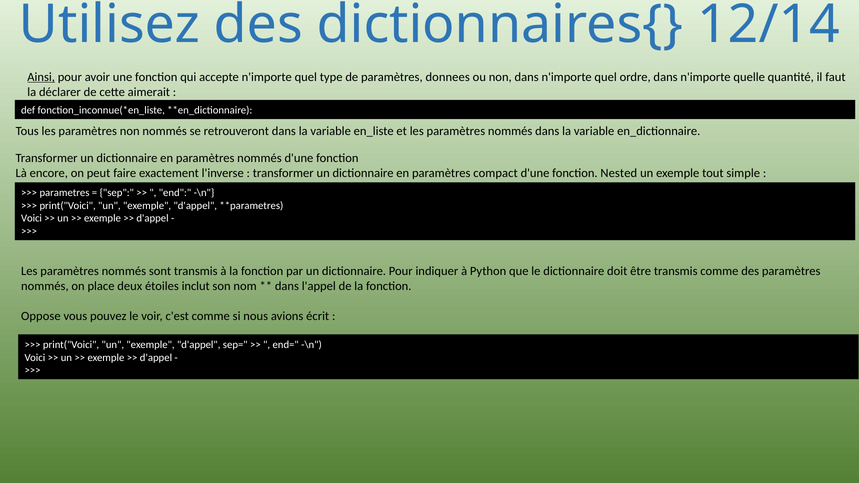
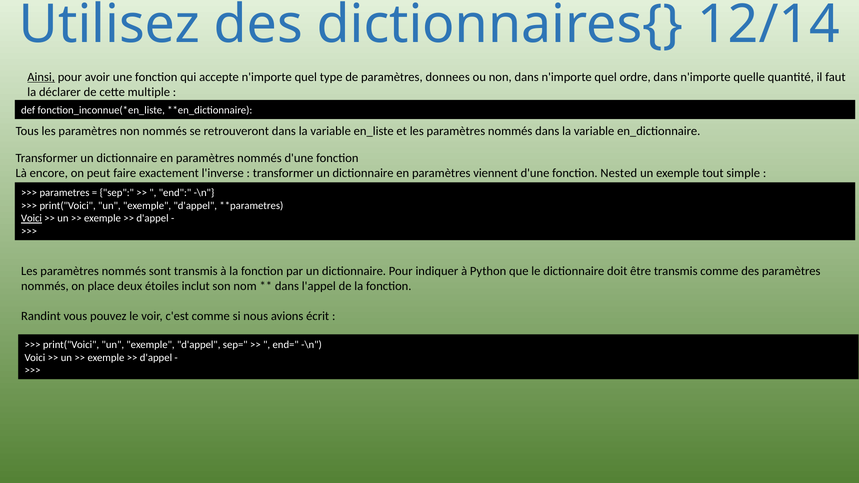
aimerait: aimerait -> multiple (149, 92)
compact: compact -> viennent (496, 173)
Voici underline: none -> present (31, 218)
Oppose: Oppose -> Randint (41, 316)
